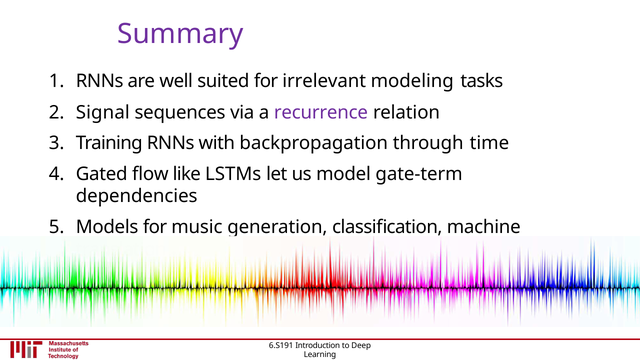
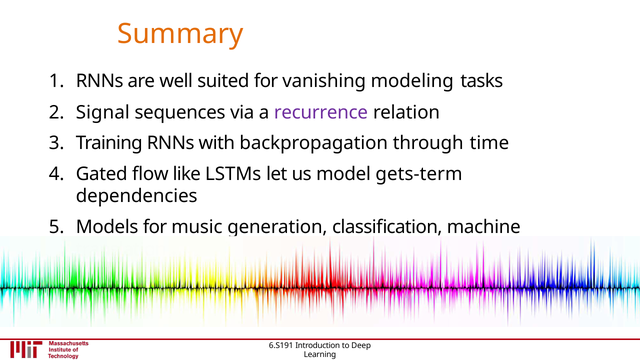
Summary colour: purple -> orange (181, 34)
irrelevant: irrelevant -> vanishing (324, 81)
gate-term: gate-term -> gets-term (419, 174)
